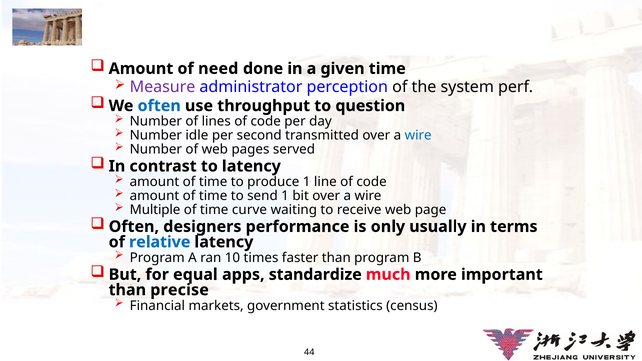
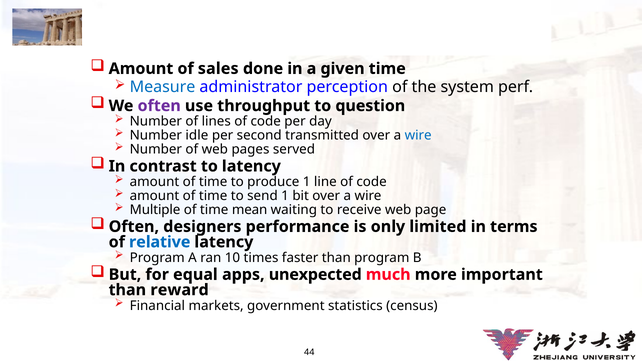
need: need -> sales (218, 69)
Measure colour: purple -> blue (163, 87)
often colour: blue -> purple (159, 106)
curve: curve -> mean (250, 210)
usually: usually -> limited (438, 227)
standardize: standardize -> unexpected (315, 275)
precise: precise -> reward (180, 290)
